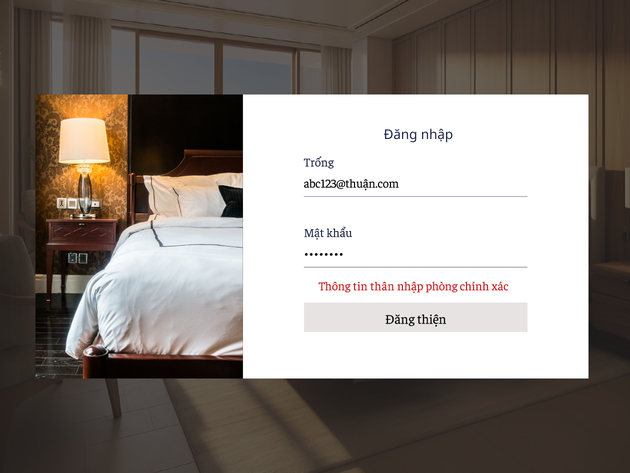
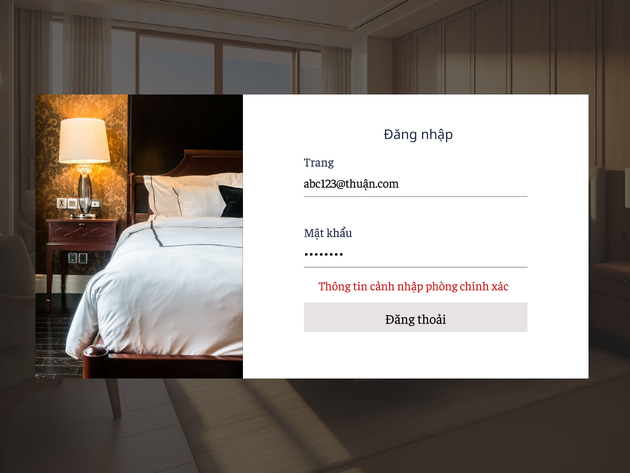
Trống: Trống -> Trang (319, 162)
thân: thân -> cảnh (382, 286)
thiện: thiện -> thoải (432, 319)
